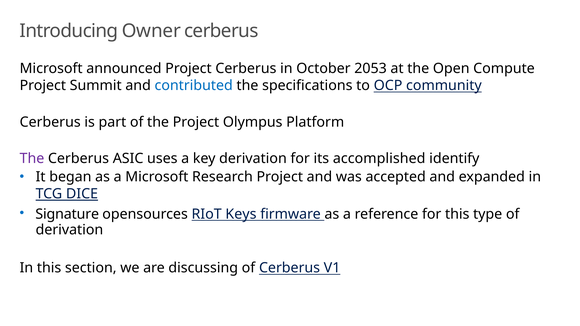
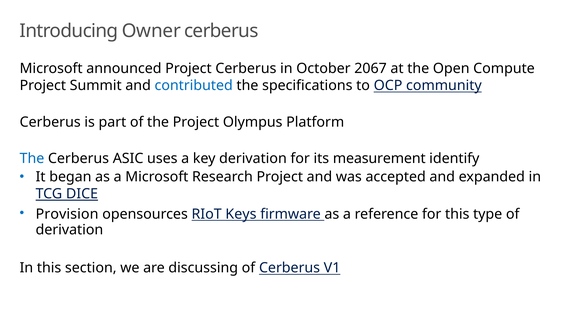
2053: 2053 -> 2067 (371, 68)
The colour: purple -> blue (32, 159)
accomplished: accomplished -> measurement (379, 159)
Signature: Signature -> Provision (67, 214)
